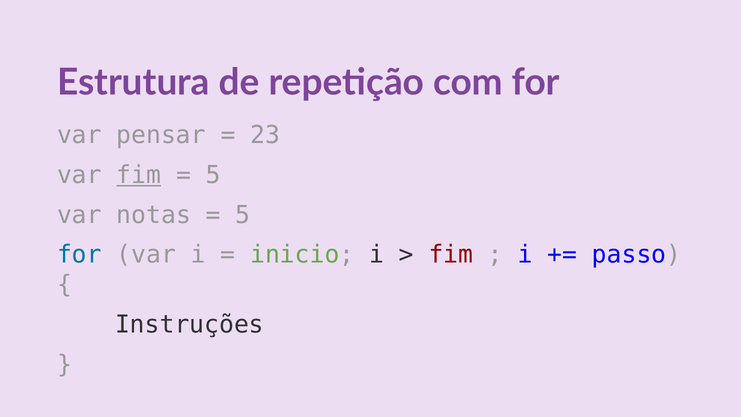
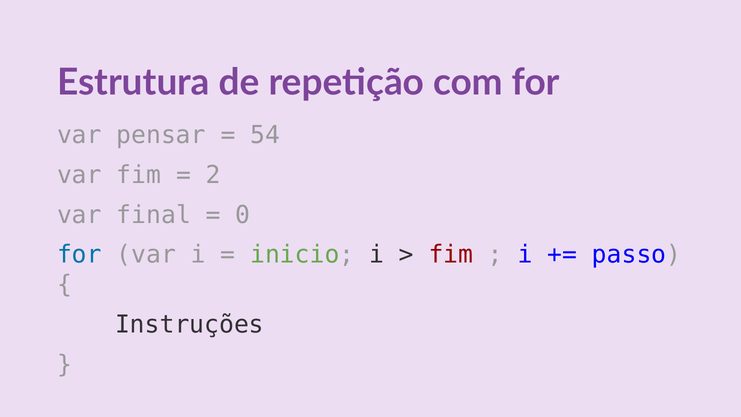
23: 23 -> 54 (265, 135)
fim underline: present -> none (139, 175)
5: 5 -> 2 (213, 175)
notas: notas -> final (154, 215)
5: 5 -> 0 (243, 215)
